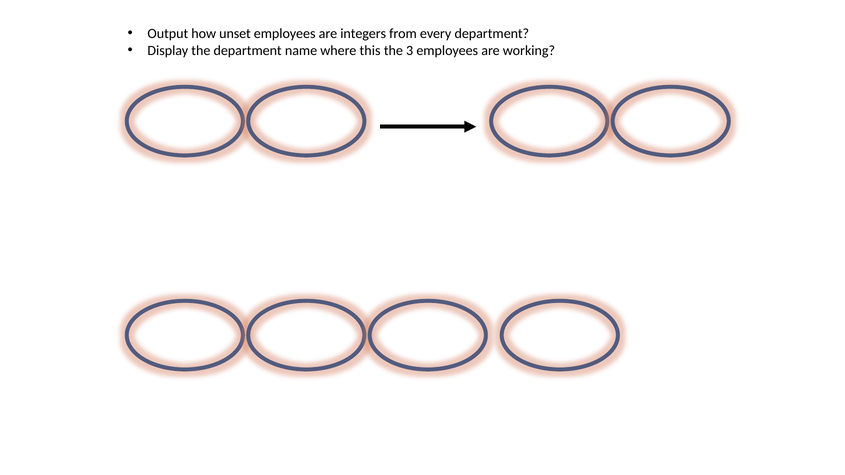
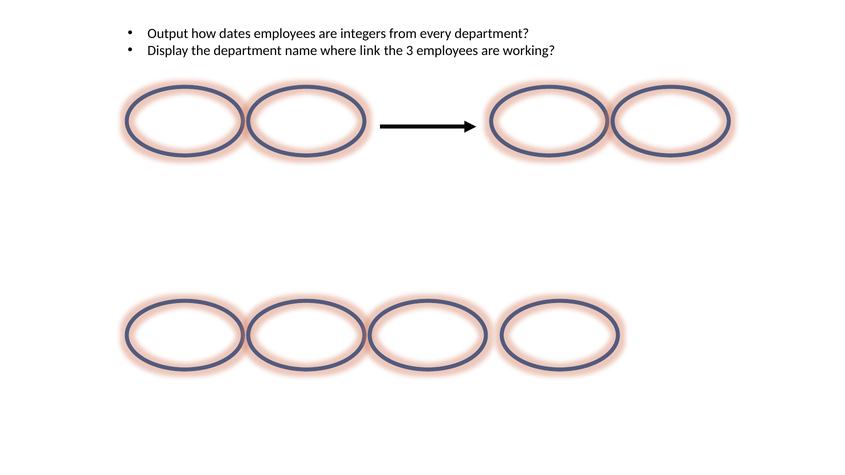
unset: unset -> dates (235, 34)
this: this -> link (370, 51)
